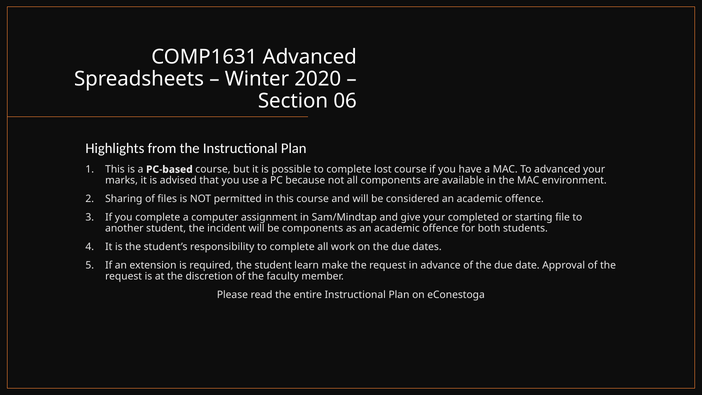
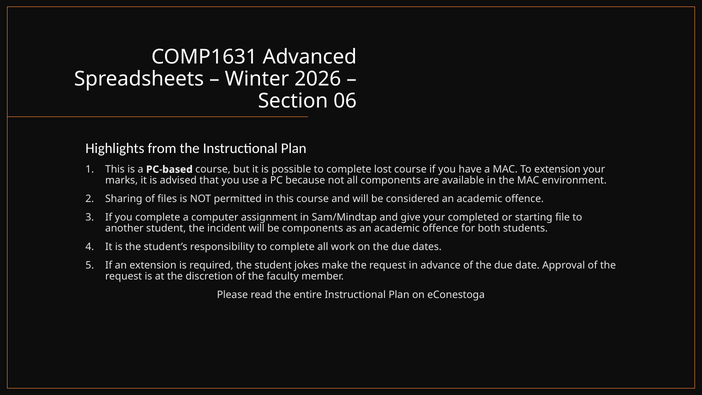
2020: 2020 -> 2026 (318, 79)
To advanced: advanced -> extension (557, 169)
learn: learn -> jokes (307, 265)
